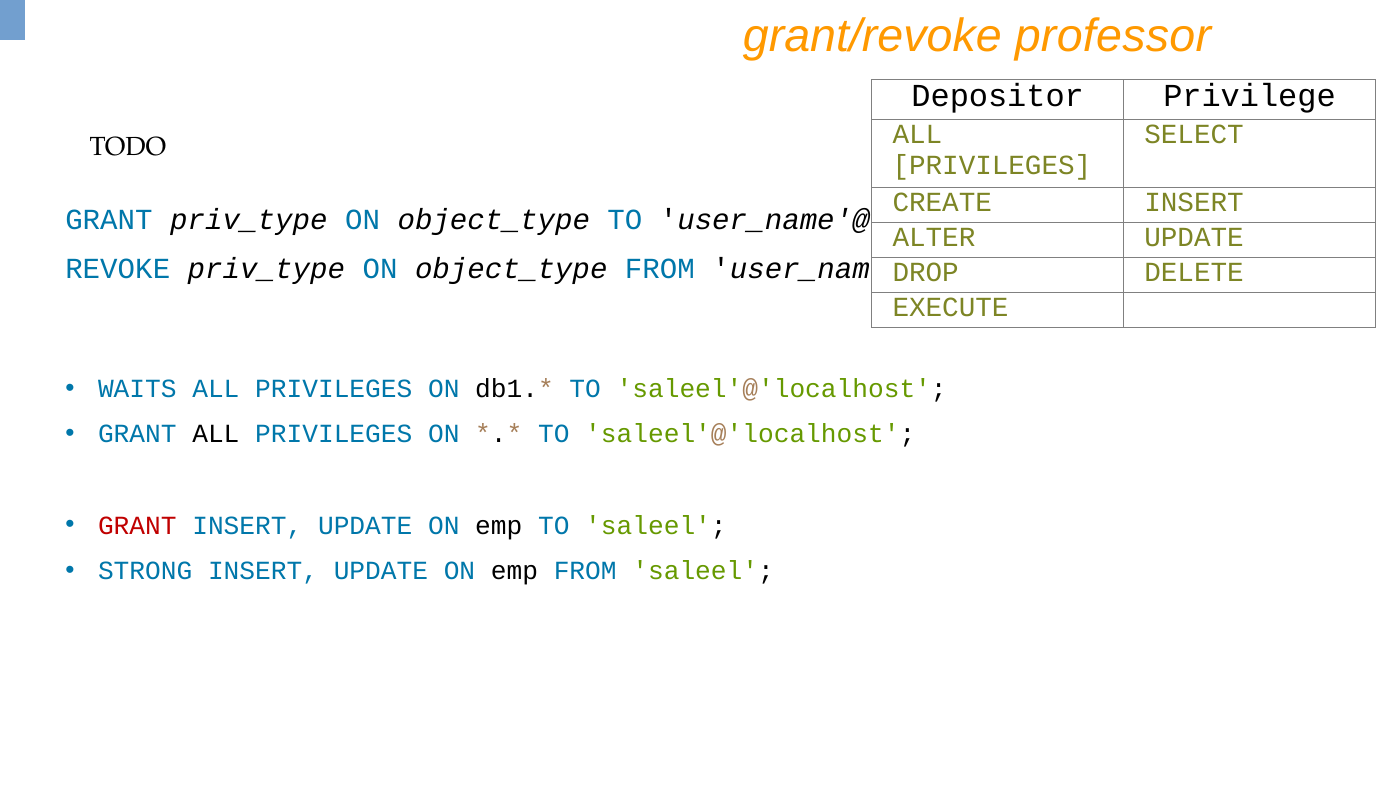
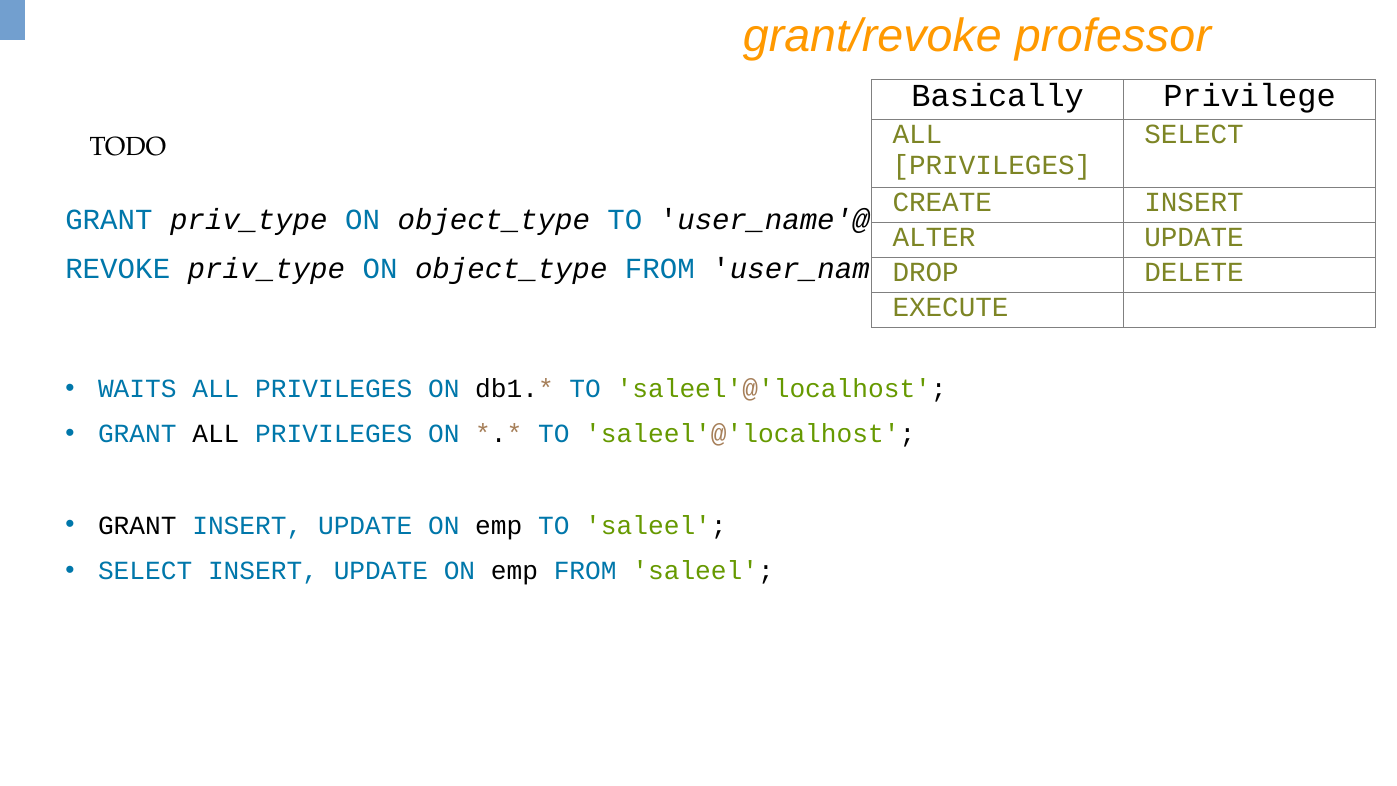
Depositor: Depositor -> Basically (998, 96)
GRANT colour: red -> black (137, 525)
STRONG: STRONG -> SELECT (145, 571)
